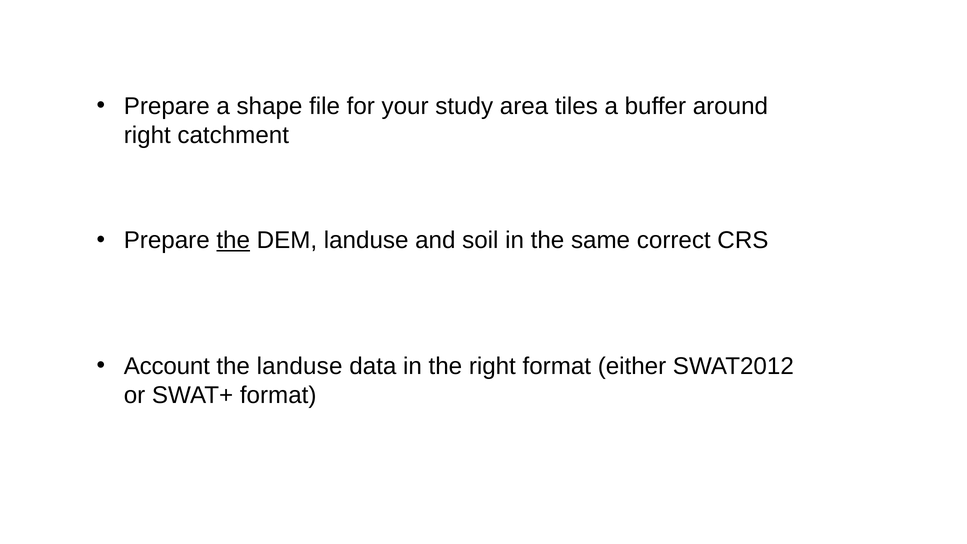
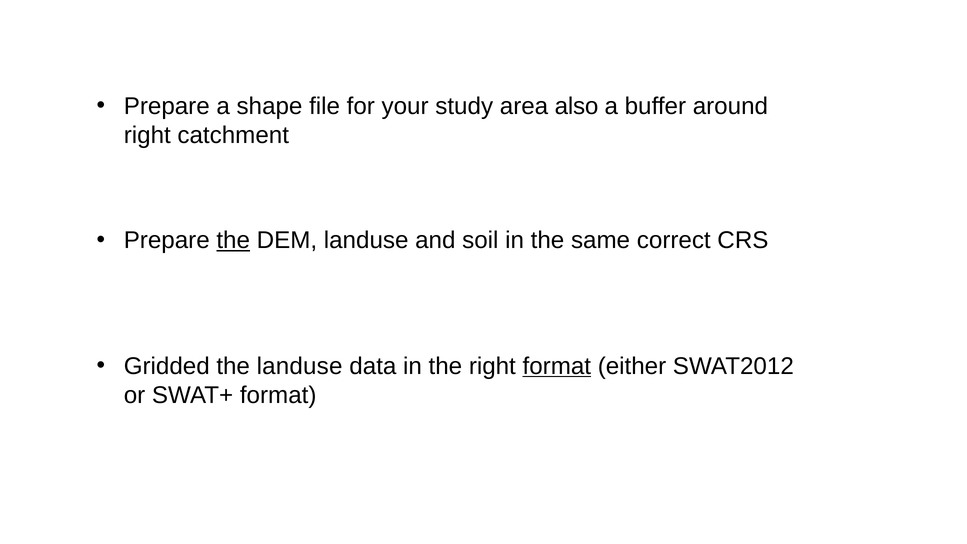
tiles: tiles -> also (577, 106)
Account: Account -> Gridded (167, 366)
format underline: none -> present (557, 366)
